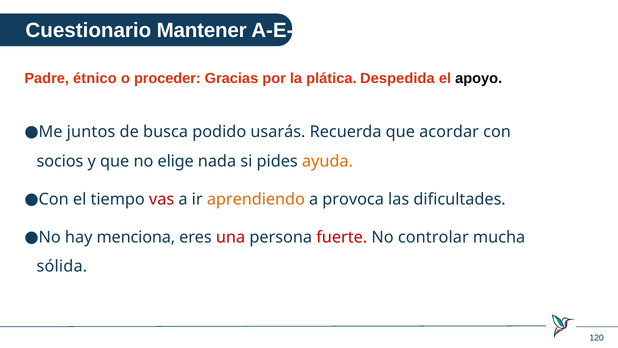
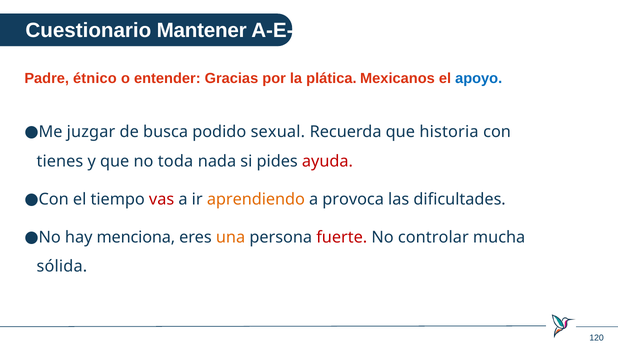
proceder: proceder -> entender (167, 79)
Despedida: Despedida -> Mexicanos (397, 79)
apoyo colour: black -> blue (479, 79)
juntos: juntos -> juzgar (91, 132)
usarás: usarás -> sexual (278, 132)
acordar: acordar -> historia (449, 132)
socios: socios -> tienes (60, 161)
elige: elige -> toda (176, 161)
ayuda colour: orange -> red (327, 161)
una colour: red -> orange (231, 237)
